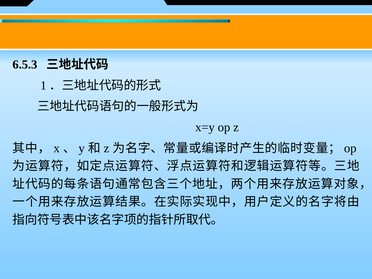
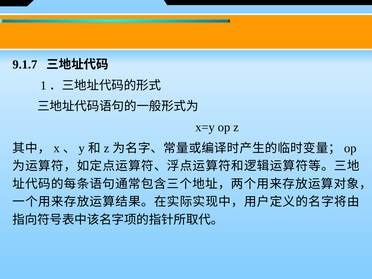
6.5.3: 6.5.3 -> 9.1.7 (25, 64)
